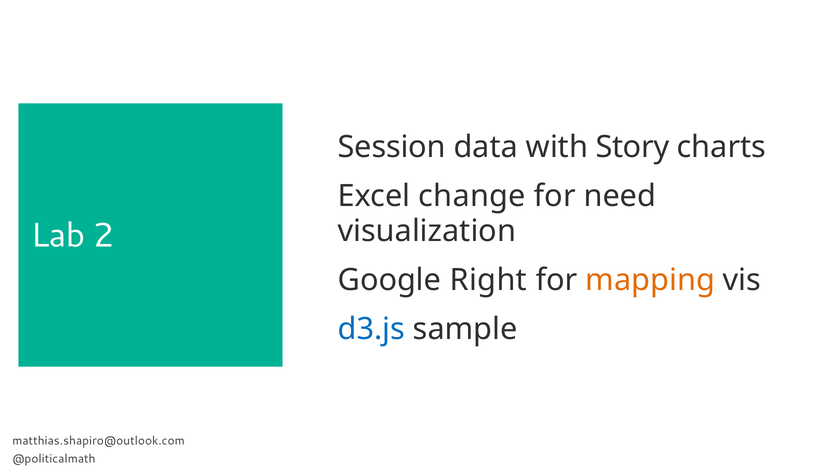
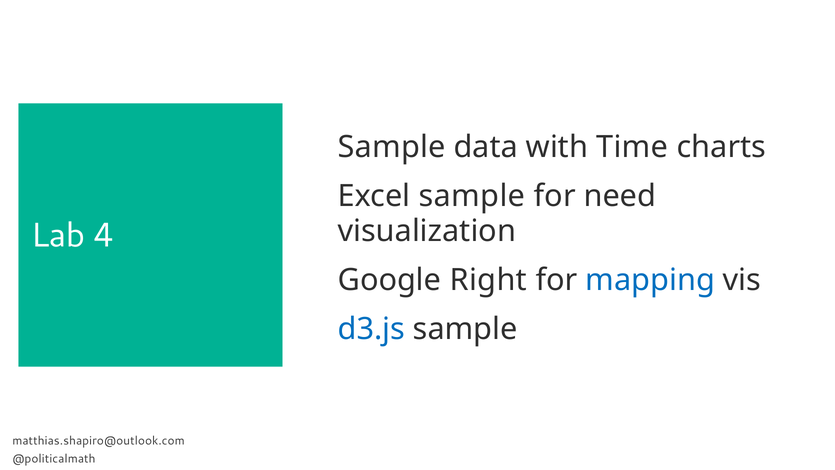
Session: Session -> Sample (392, 147)
Story: Story -> Time (632, 147)
Excel change: change -> sample (472, 196)
2: 2 -> 4 (104, 235)
mapping colour: orange -> blue (650, 280)
